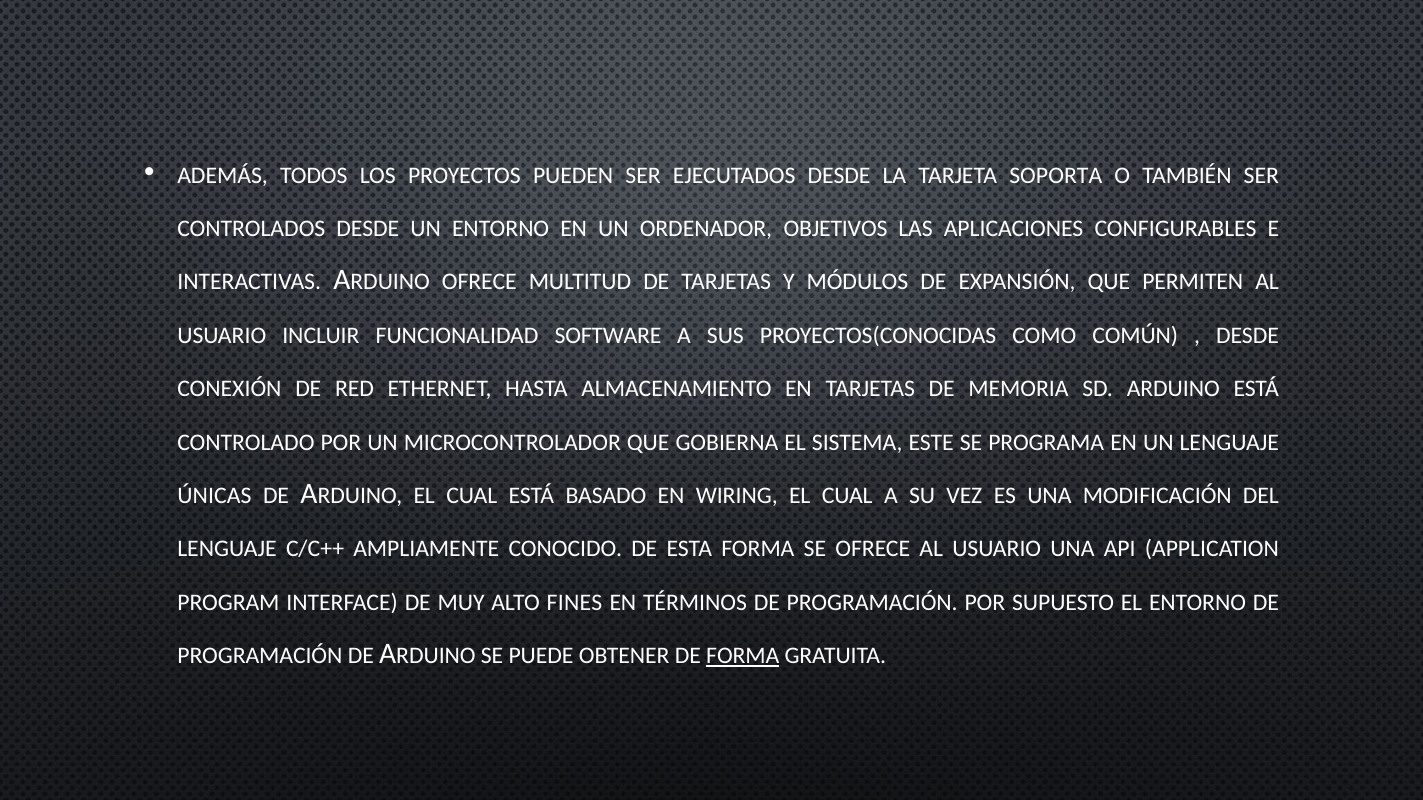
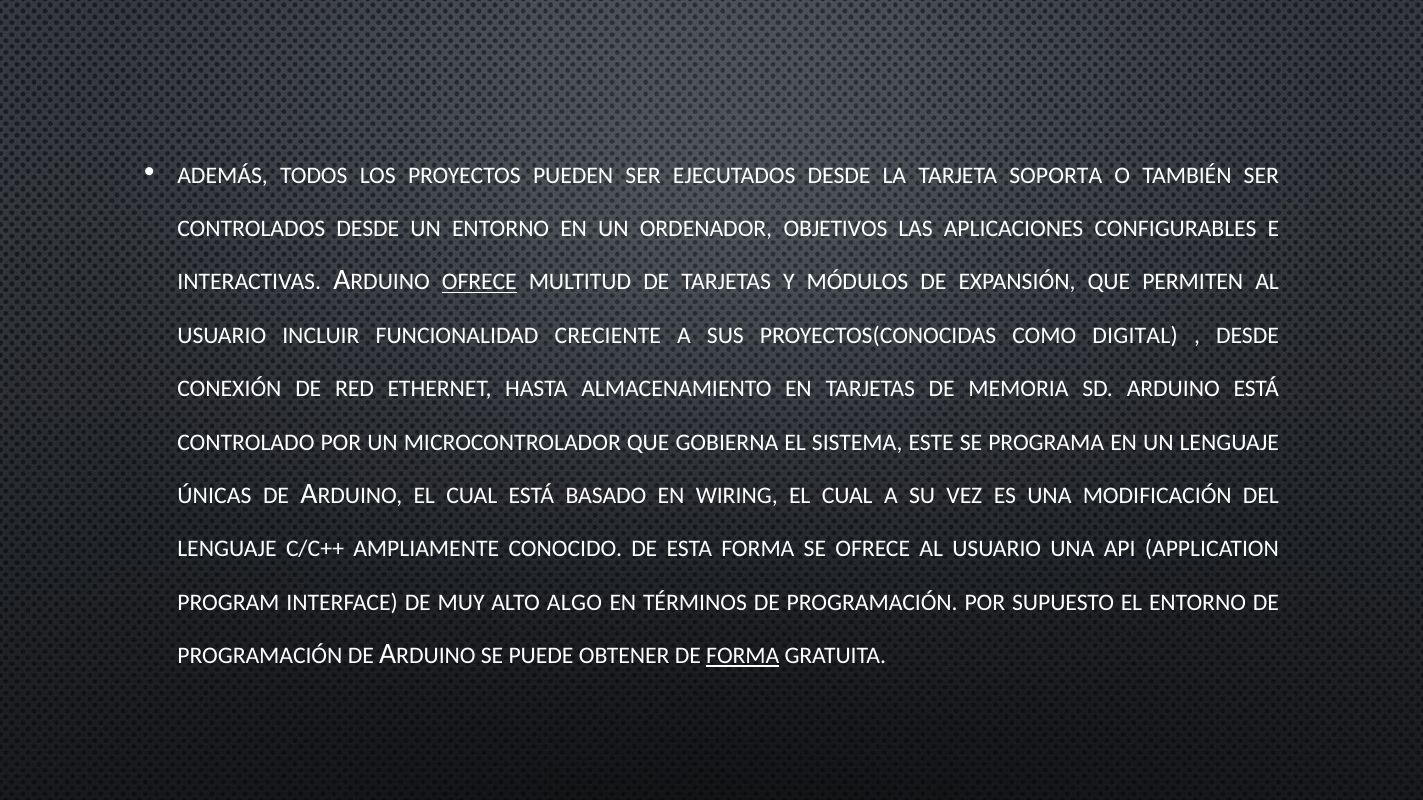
OFRECE underline: none -> present (479, 282)
SOFTWARE: SOFTWARE -> CRECIENTE (608, 336)
COMÚN: COMÚN -> DIGITAL (1135, 336)
FINES: FINES -> ALGO (575, 603)
